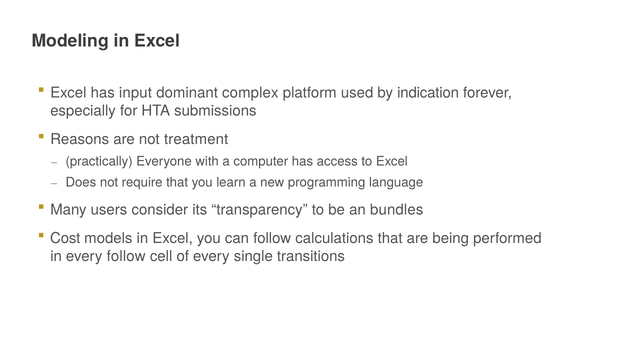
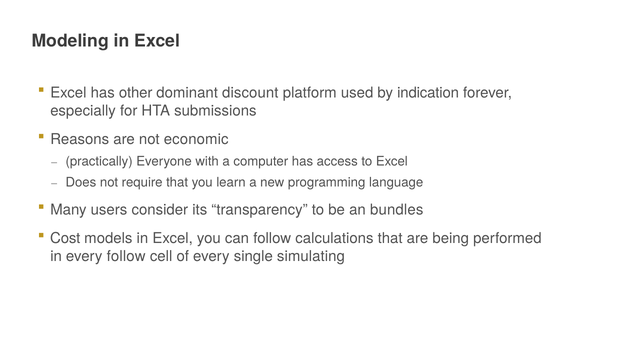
input: input -> other (136, 93)
complex: complex -> discount (250, 93)
treatment: treatment -> economic (196, 139)
transitions: transitions -> simulating (311, 256)
